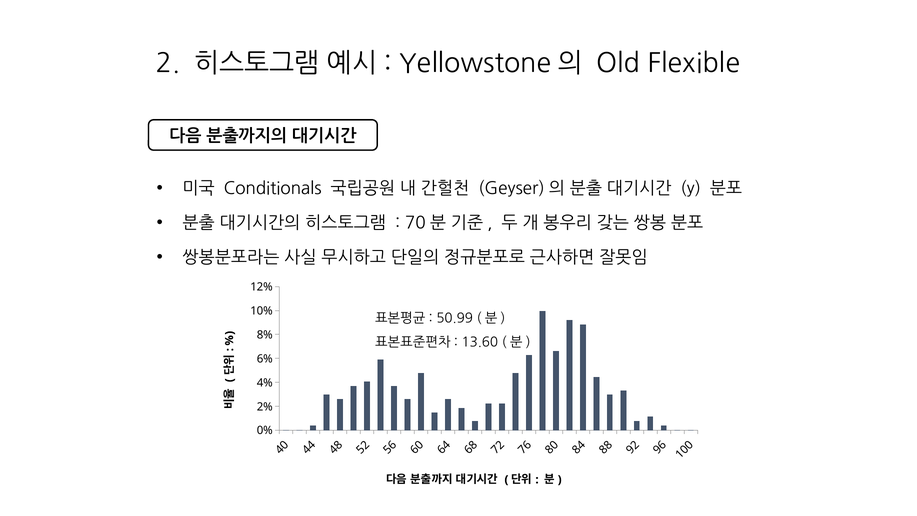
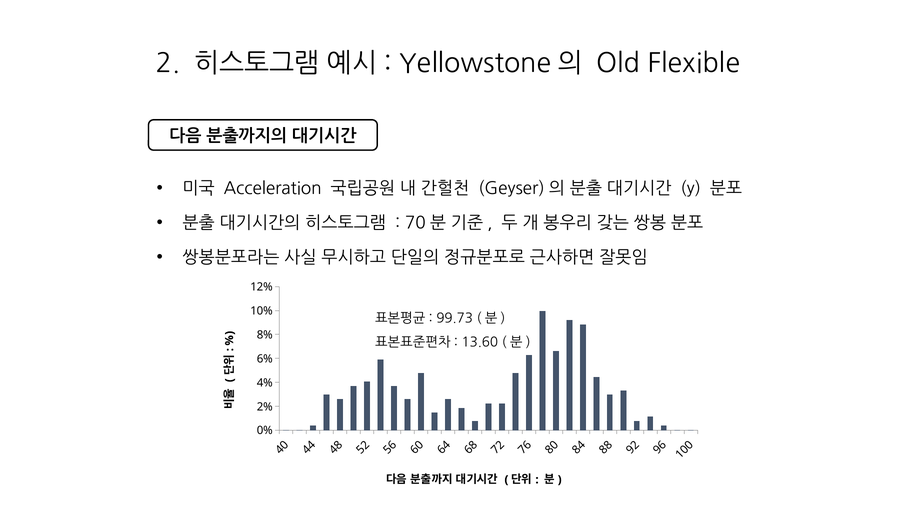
Conditionals: Conditionals -> Acceleration (273, 189)
50.99: 50.99 -> 99.73 (455, 318)
